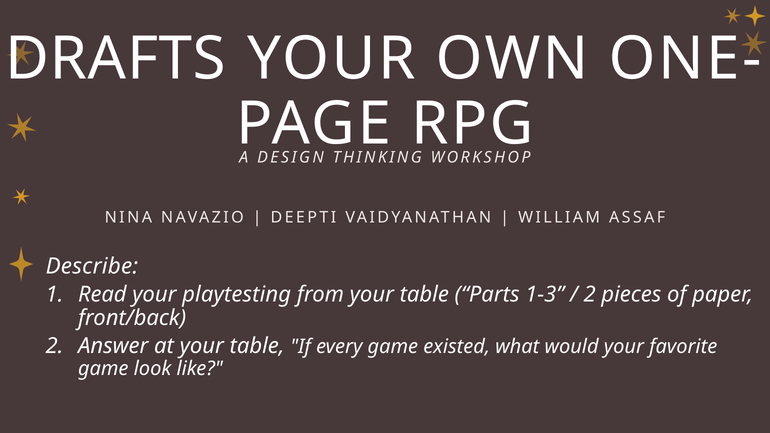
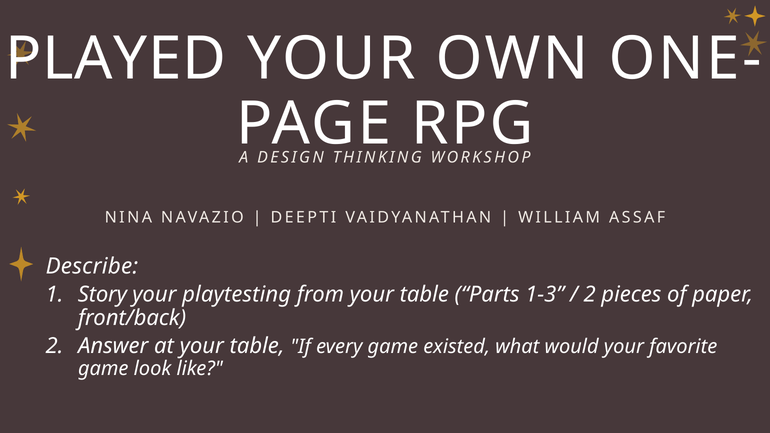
DRAFTS: DRAFTS -> PLAYED (116, 59)
Read: Read -> Story (102, 294)
